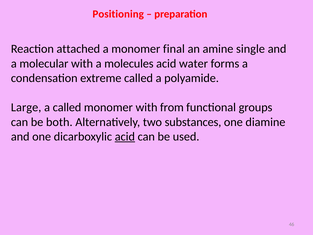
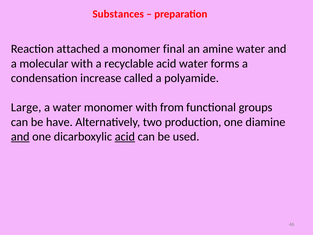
Positioning: Positioning -> Substances (118, 14)
amine single: single -> water (251, 49)
molecules: molecules -> recyclable (129, 63)
extreme: extreme -> increase (101, 78)
a called: called -> water (67, 107)
both: both -> have (59, 122)
substances: substances -> production (193, 122)
and underline: none -> present (20, 136)
